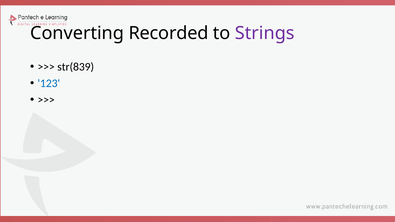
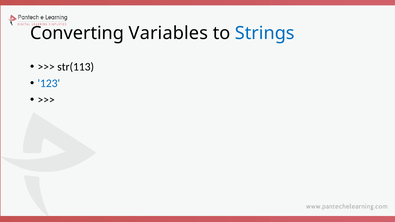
Recorded: Recorded -> Variables (168, 33)
Strings colour: purple -> blue (265, 33)
str(839: str(839 -> str(113 (76, 67)
